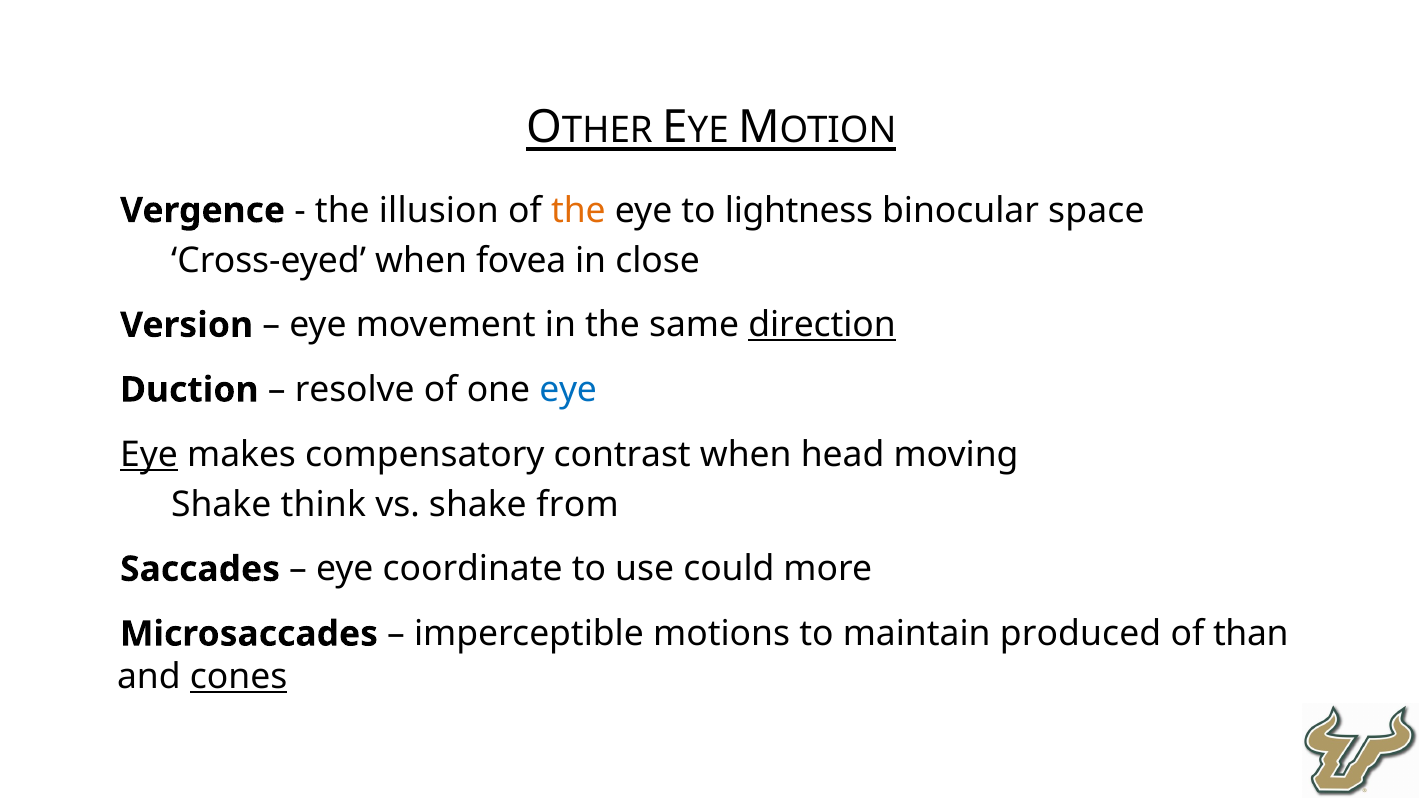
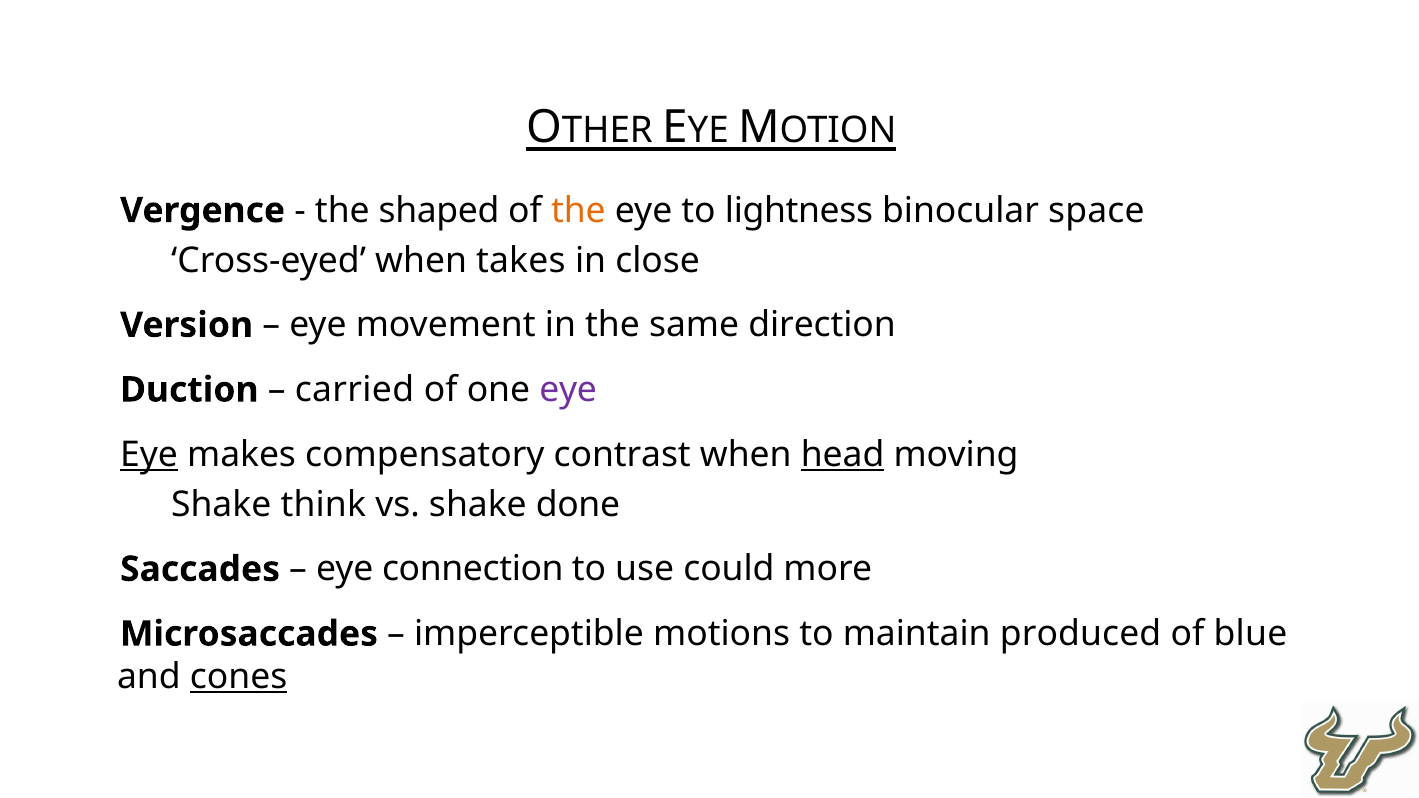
illusion: illusion -> shaped (439, 211)
fovea: fovea -> takes (521, 260)
direction underline: present -> none (822, 325)
resolve: resolve -> carried (355, 390)
eye colour: blue -> purple (568, 390)
head underline: none -> present (843, 455)
from: from -> done (578, 505)
coordinate: coordinate -> connection (473, 569)
than: than -> blue (1250, 634)
